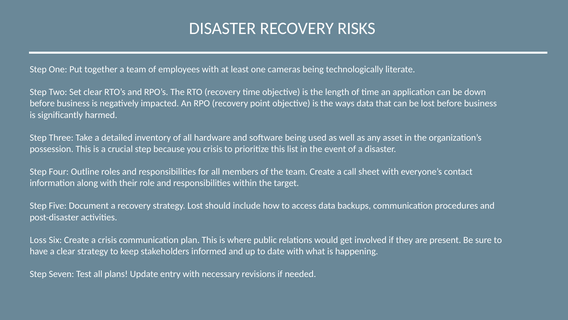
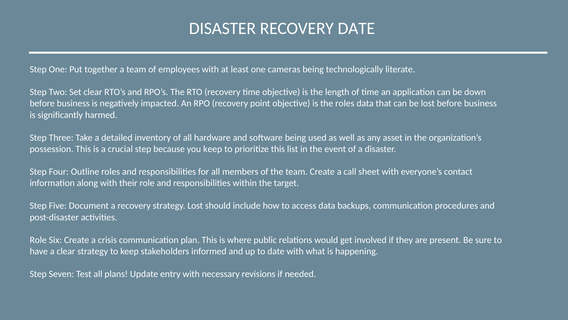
RECOVERY RISKS: RISKS -> DATE (356, 28)
the ways: ways -> roles (345, 103)
you crisis: crisis -> keep (213, 149)
Loss: Loss -> Role (38, 240)
